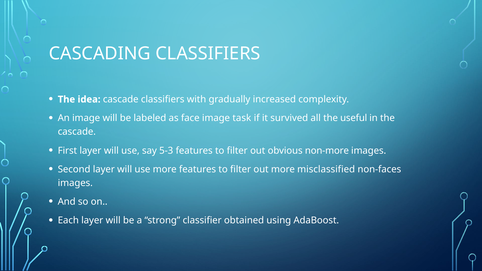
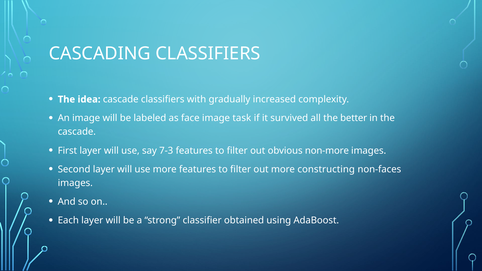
useful: useful -> better (354, 118)
5-3: 5-3 -> 7-3 (166, 151)
misclassified: misclassified -> constructing (326, 169)
